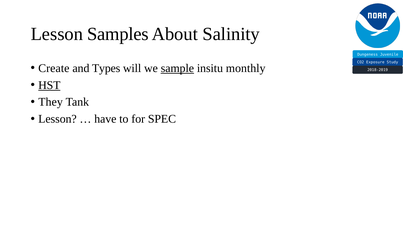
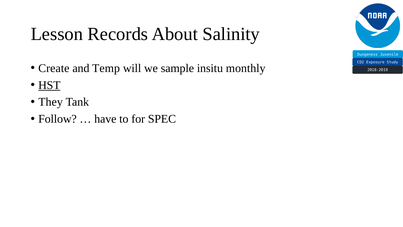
Samples: Samples -> Records (118, 34)
Types: Types -> Temp (106, 68)
sample underline: present -> none (177, 68)
Lesson: Lesson -> Follow (57, 119)
